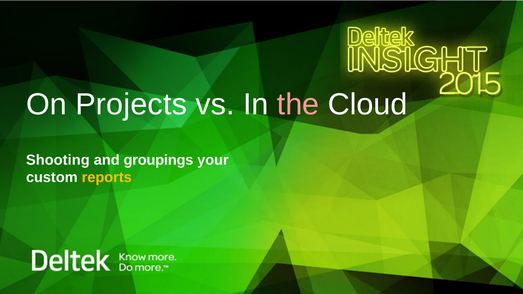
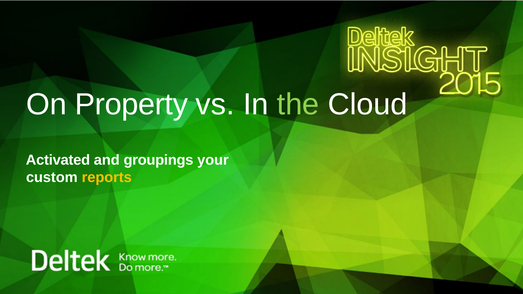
Projects: Projects -> Property (131, 104)
the colour: pink -> light green (298, 104)
Shooting: Shooting -> Activated (58, 160)
